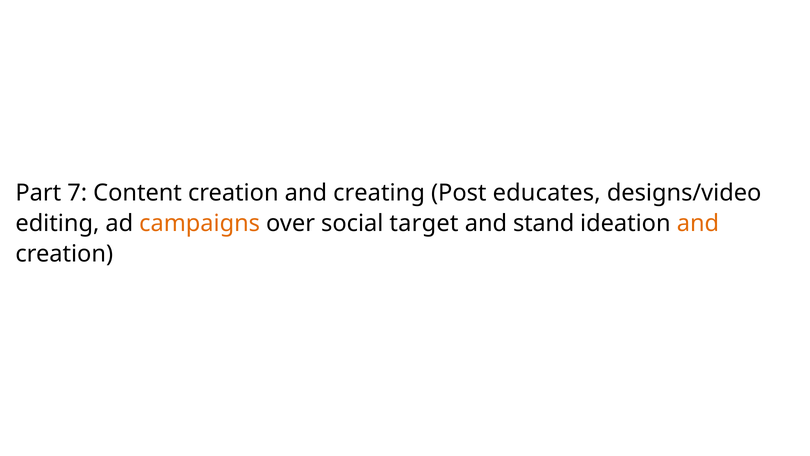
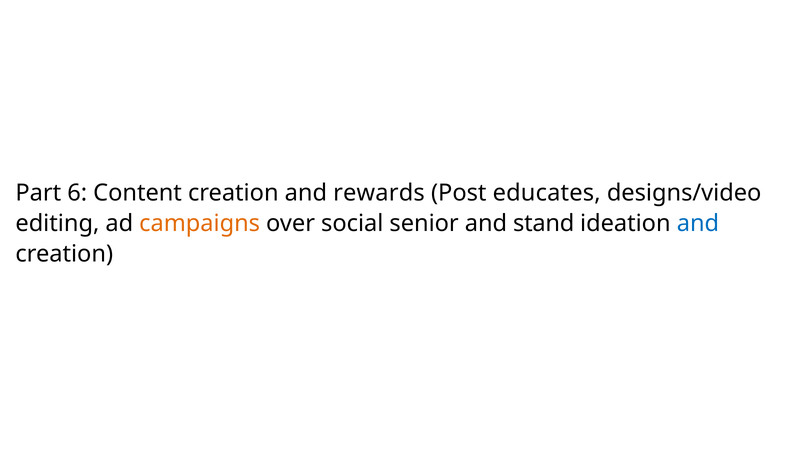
7: 7 -> 6 (77, 193)
creating: creating -> rewards (379, 193)
target: target -> senior (424, 223)
and colour: orange -> blue (698, 223)
